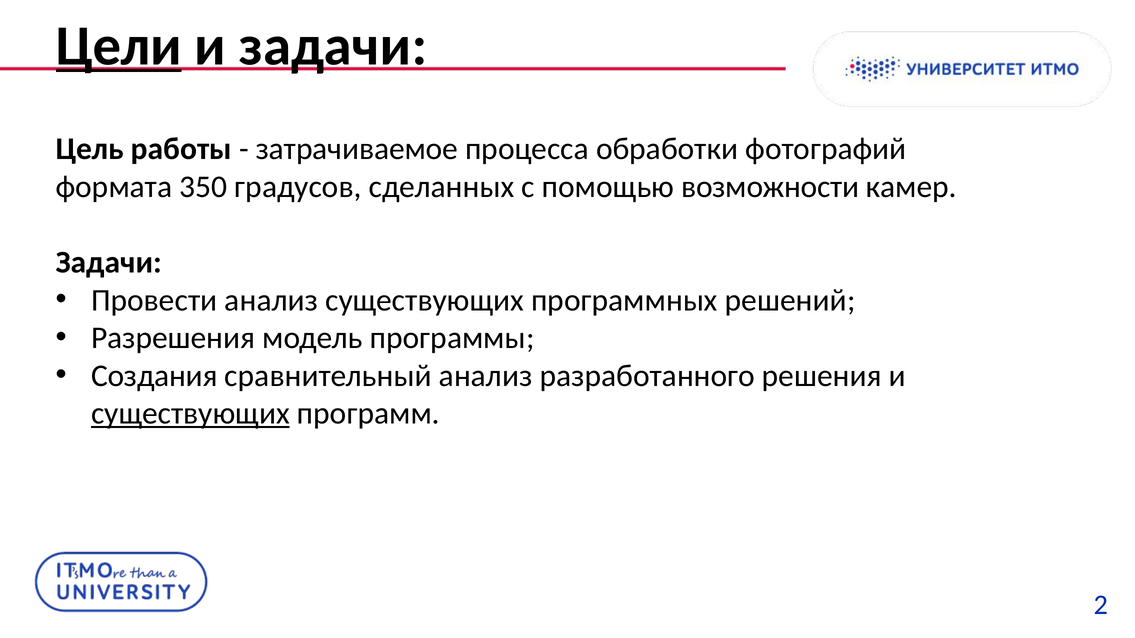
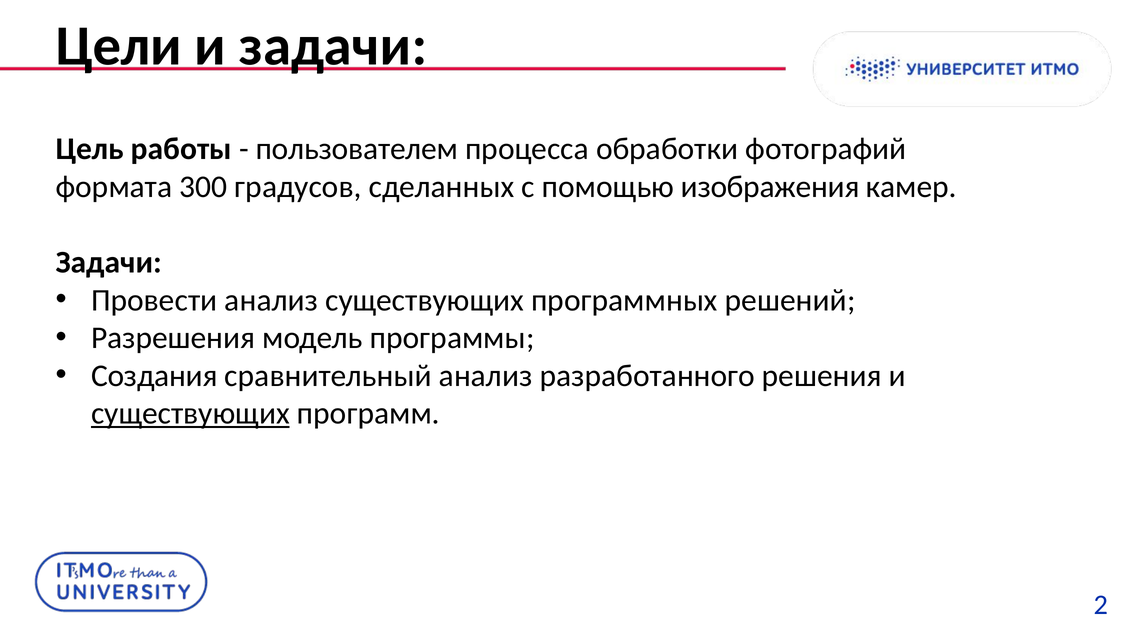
Цели underline: present -> none (119, 46)
затрачиваемое: затрачиваемое -> пользователем (357, 149)
350: 350 -> 300 (203, 187)
возможности: возможности -> изображения (770, 187)
